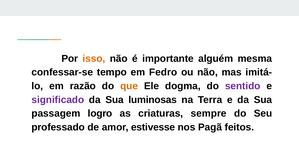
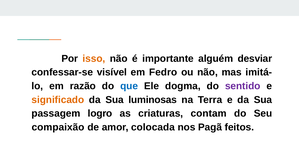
mesma: mesma -> desviar (255, 59)
tempo: tempo -> visível (112, 72)
que colour: orange -> blue (129, 86)
significado colour: purple -> orange (58, 100)
sempre: sempre -> contam (209, 114)
professado: professado -> compaixão (58, 127)
estivesse: estivesse -> colocada (153, 127)
